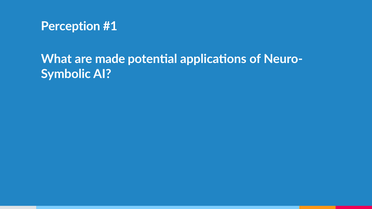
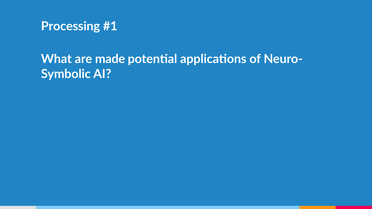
Perception: Perception -> Processing (71, 26)
